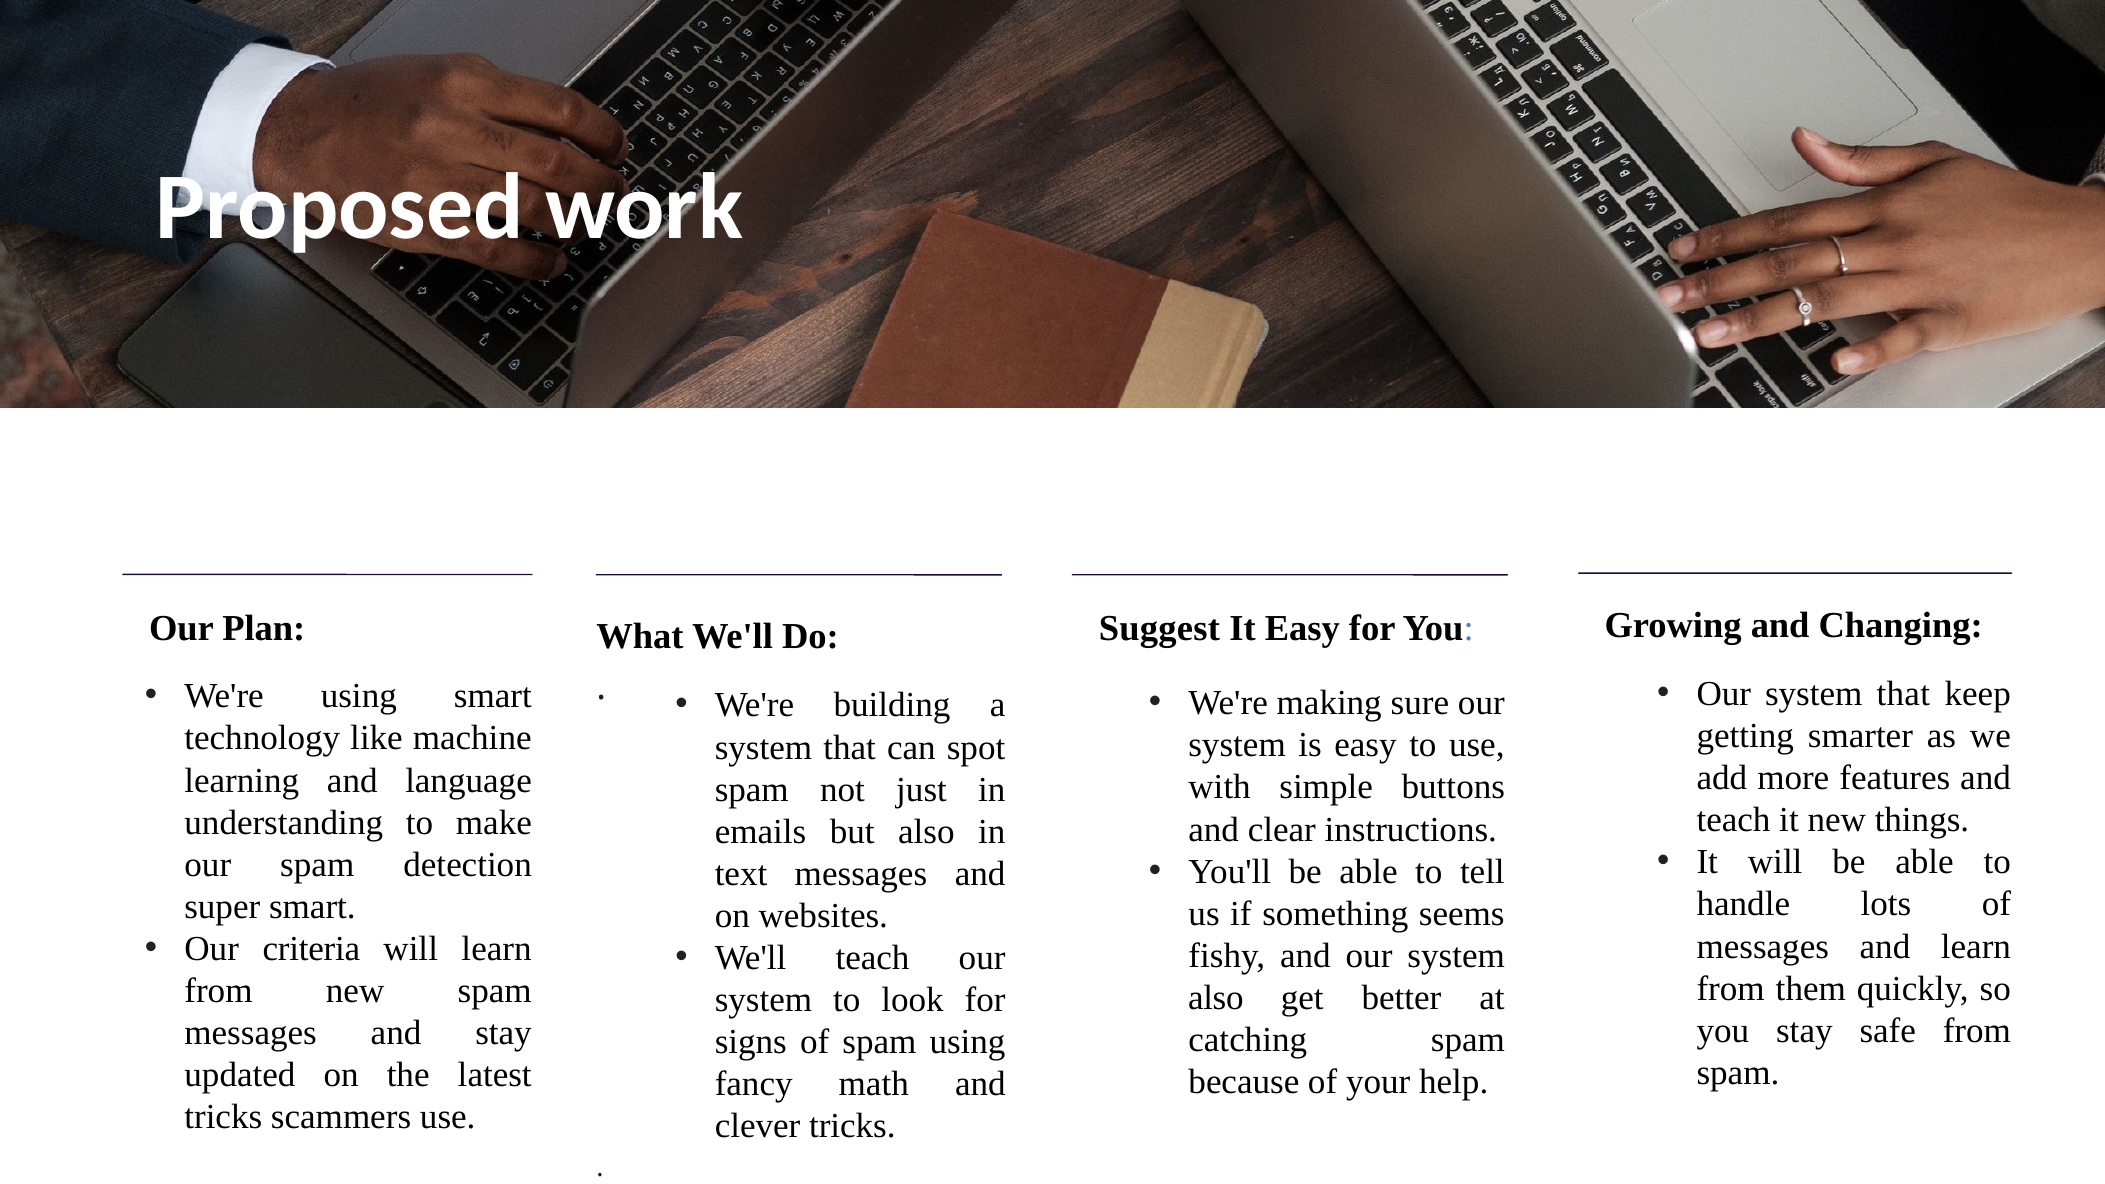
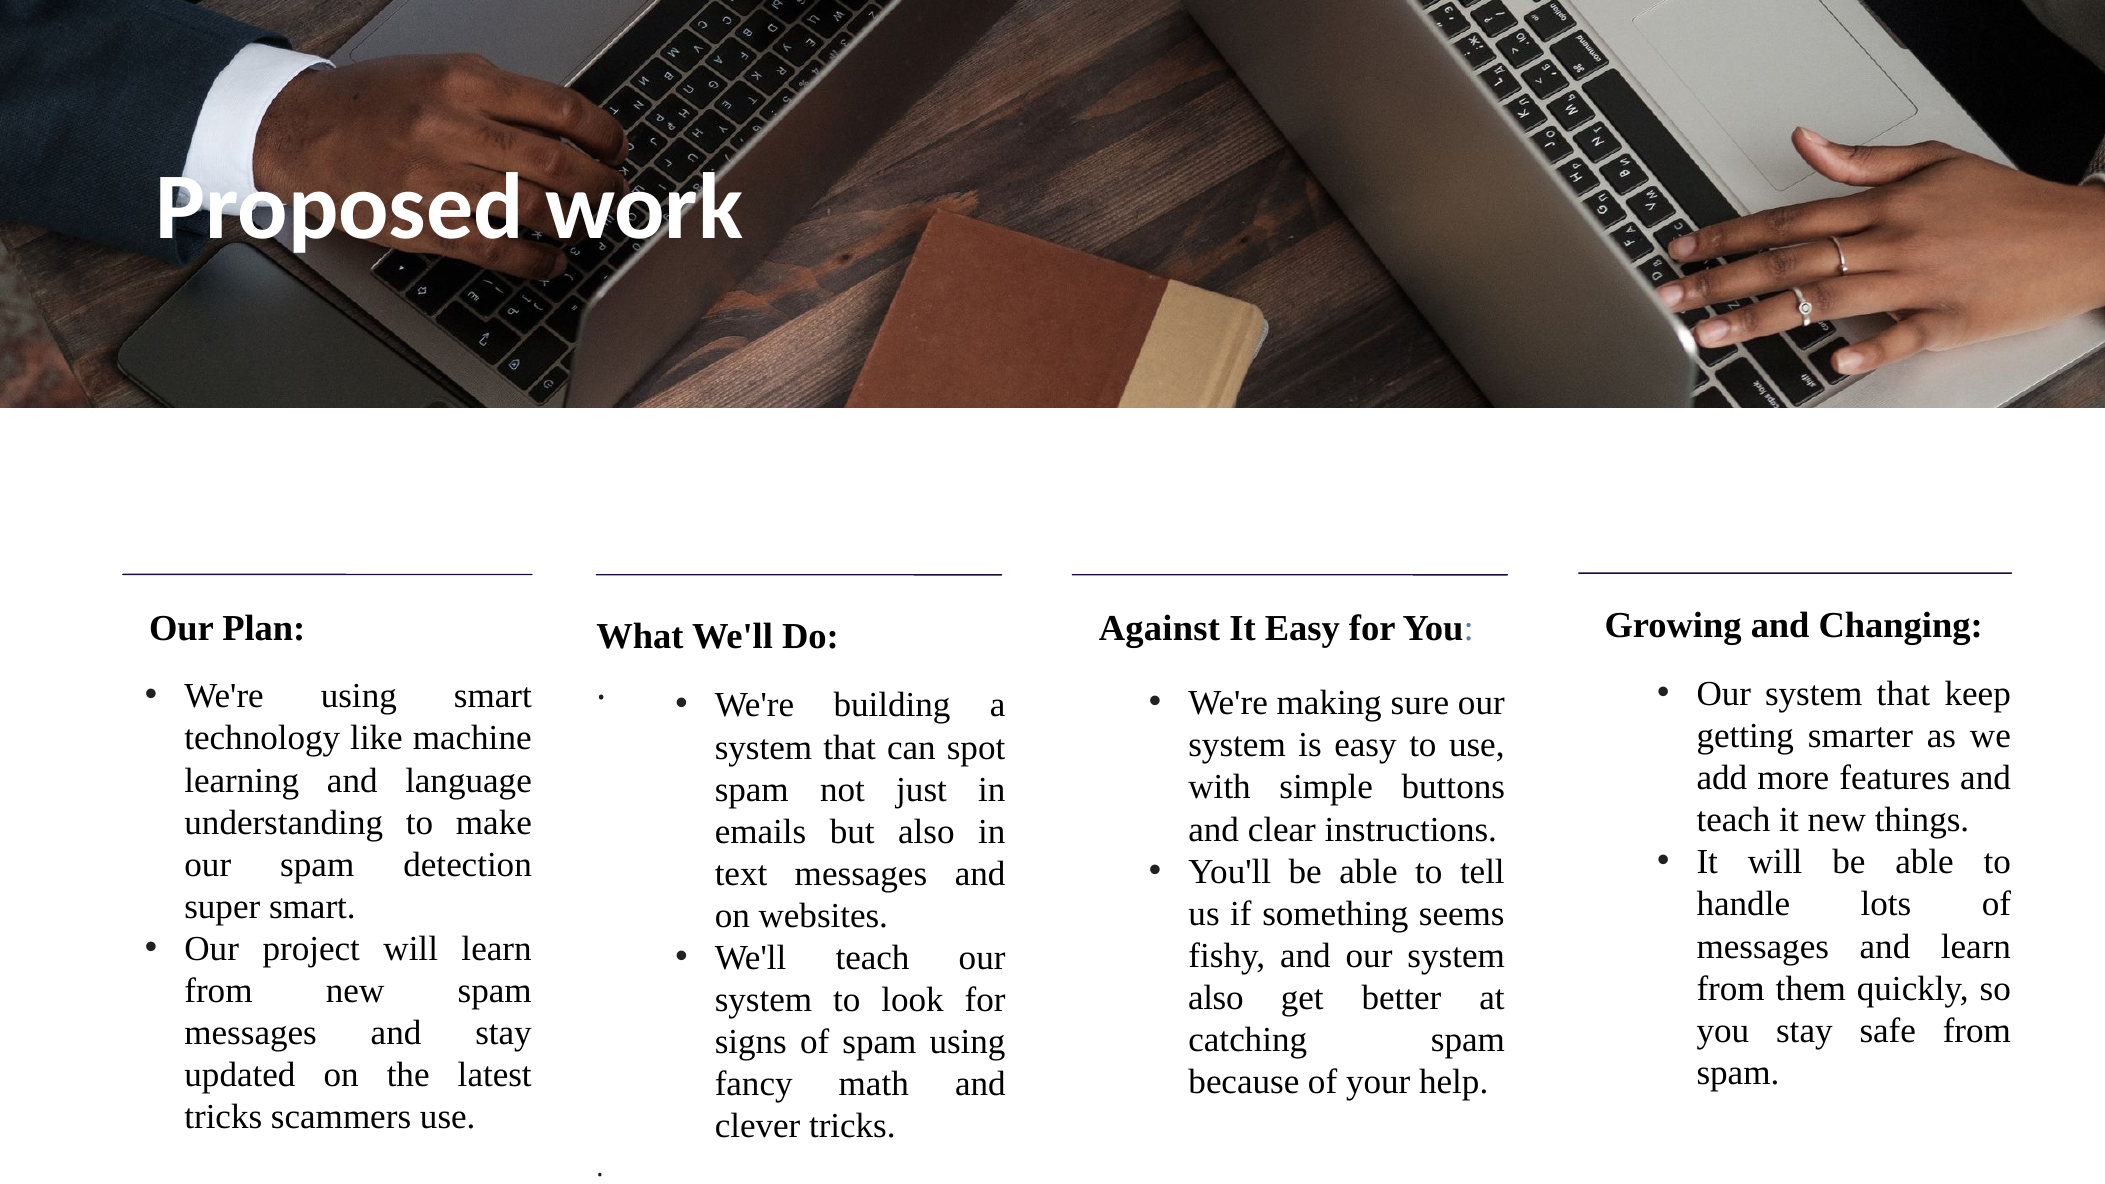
Suggest: Suggest -> Against (1159, 629)
criteria: criteria -> project (311, 949)
